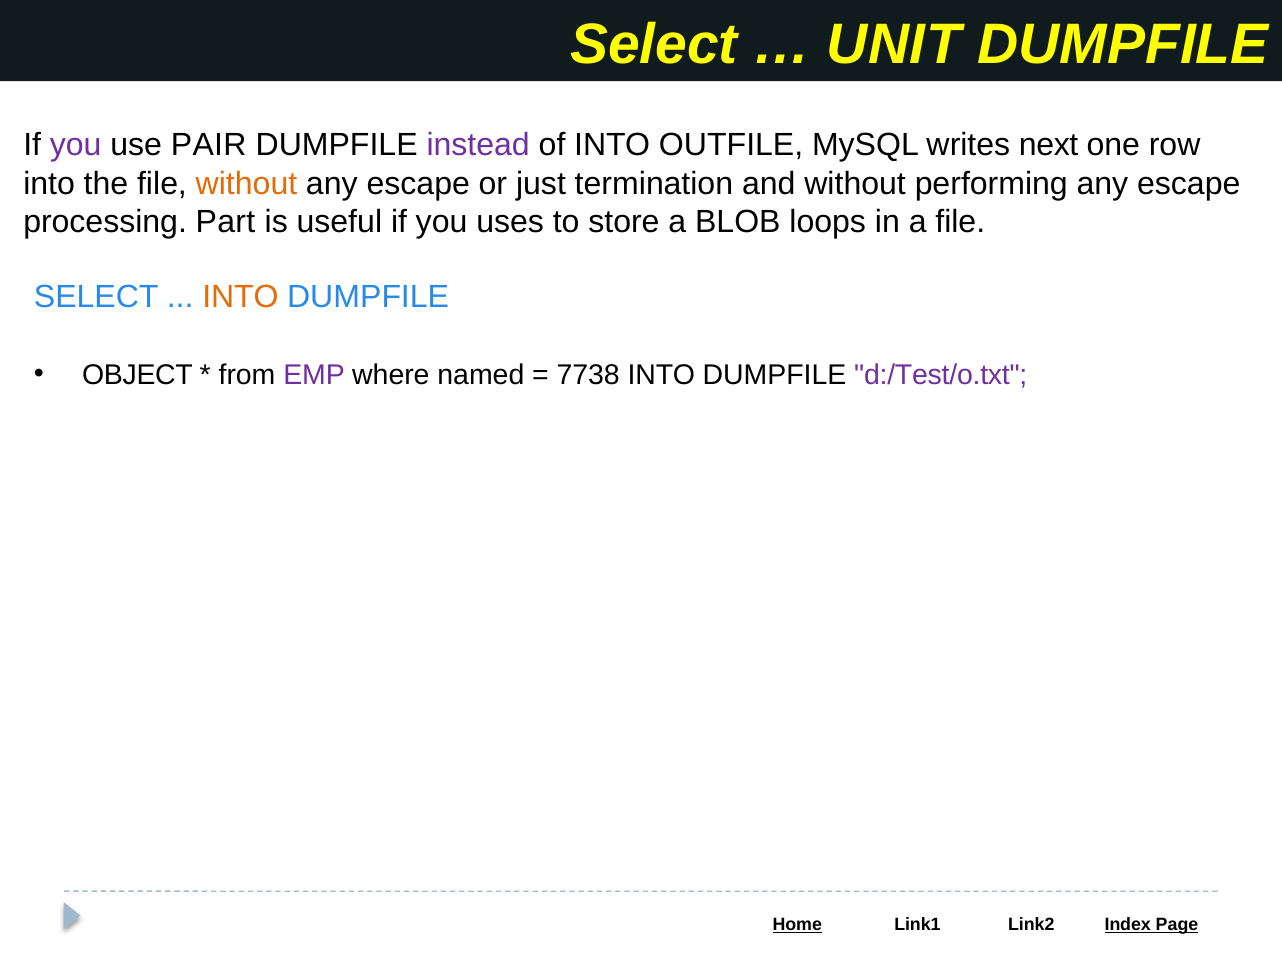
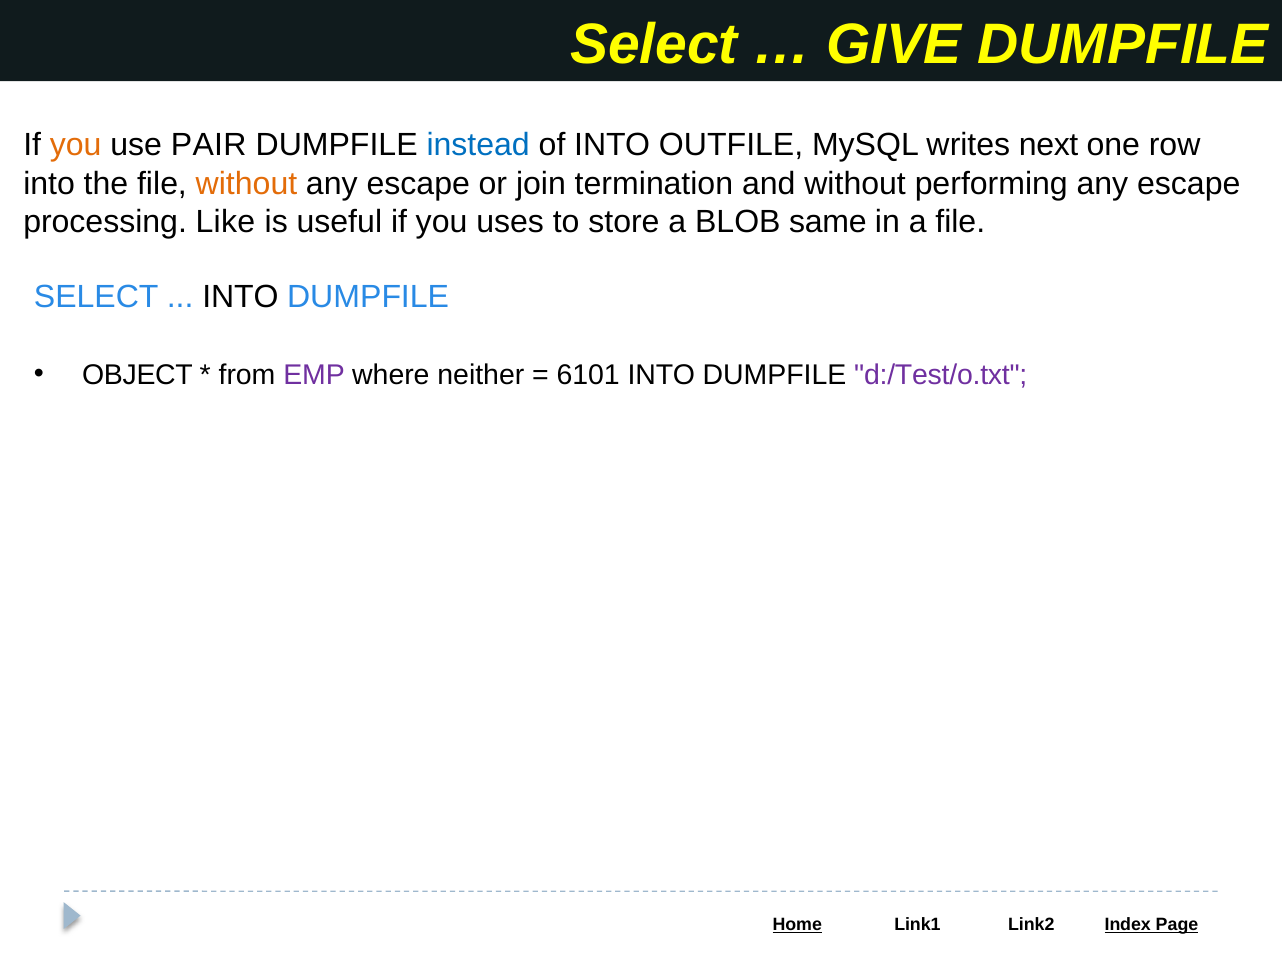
UNIT: UNIT -> GIVE (894, 44)
you colour: purple -> orange (76, 145)
instead colour: purple -> blue (478, 145)
just: just -> join (541, 184)
Part: Part -> Like (225, 222)
loops: loops -> same (828, 222)
INTO colour: orange -> black (240, 296)
named: named -> neither (481, 375)
7738: 7738 -> 6101 (588, 375)
